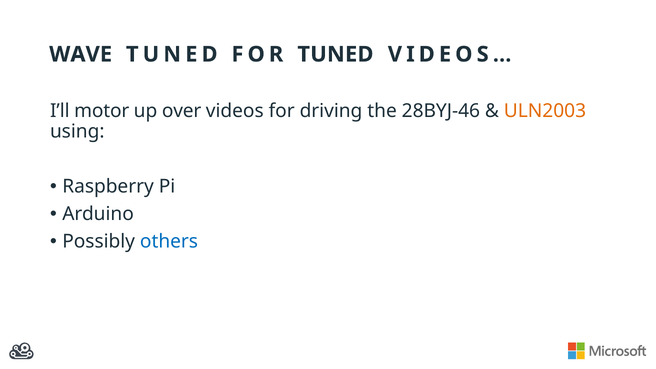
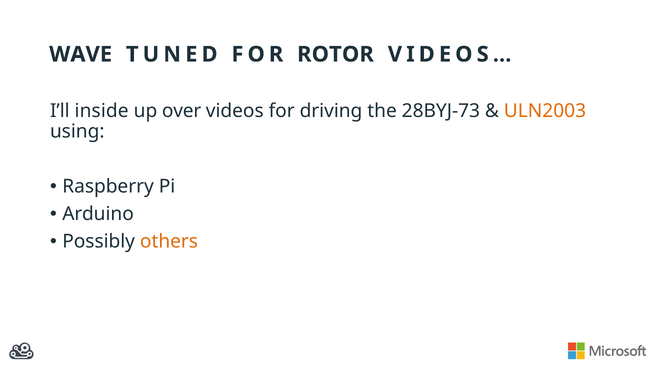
FOR TUNED: TUNED -> ROTOR (335, 54)
motor: motor -> inside (102, 111)
28BYJ-46: 28BYJ-46 -> 28BYJ-73 (441, 111)
others colour: blue -> orange (169, 242)
